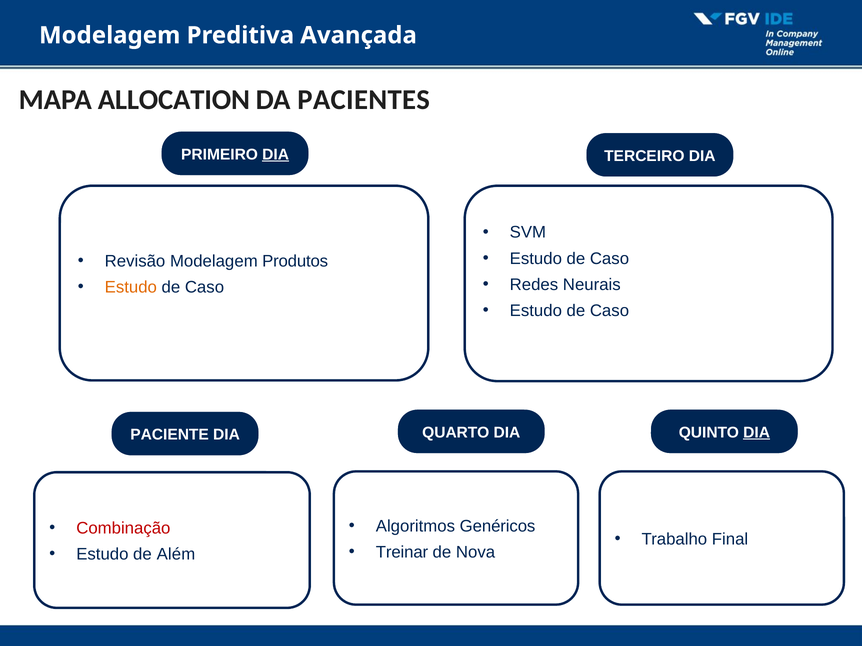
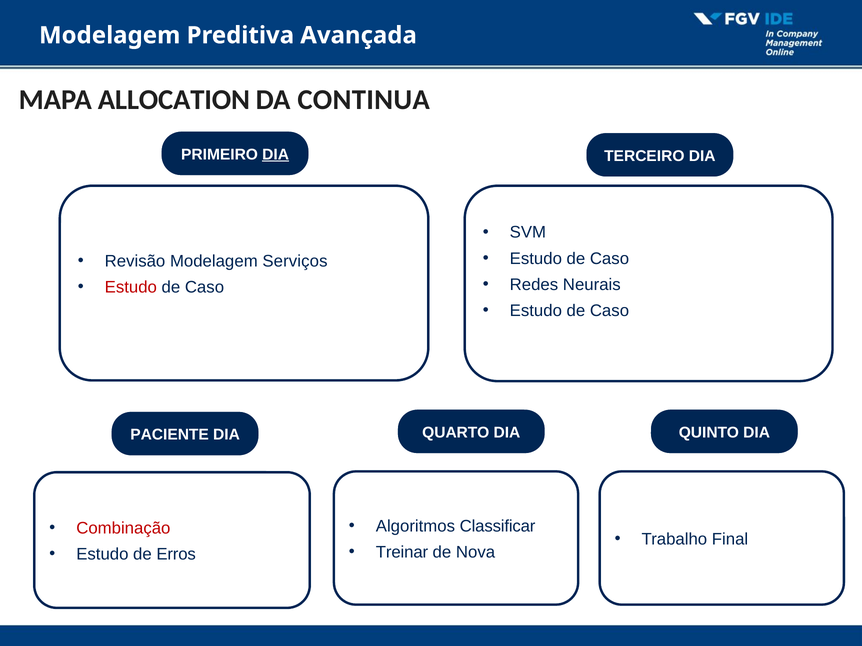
PACIENTES: PACIENTES -> CONTINUA (364, 100)
Produtos: Produtos -> Serviços (295, 261)
Estudo colour: orange -> red (131, 287)
DIA underline: present -> none (757, 433)
Genéricos: Genéricos -> Classificar (498, 527)
Além: Além -> Erros (176, 555)
